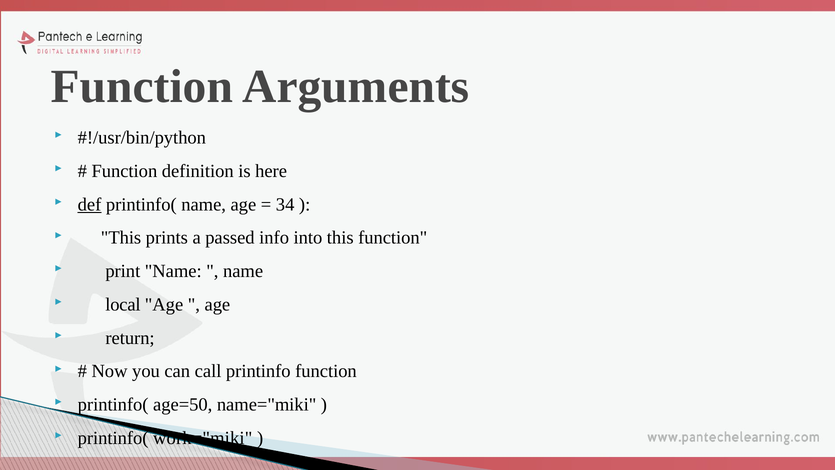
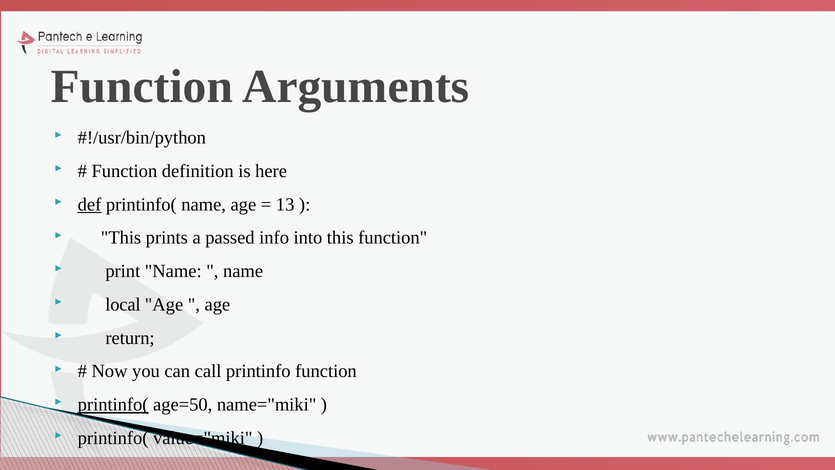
34: 34 -> 13 (285, 204)
printinfo( underline: none -> present (113, 404)
work="miki: work="miki -> value="miki (203, 438)
